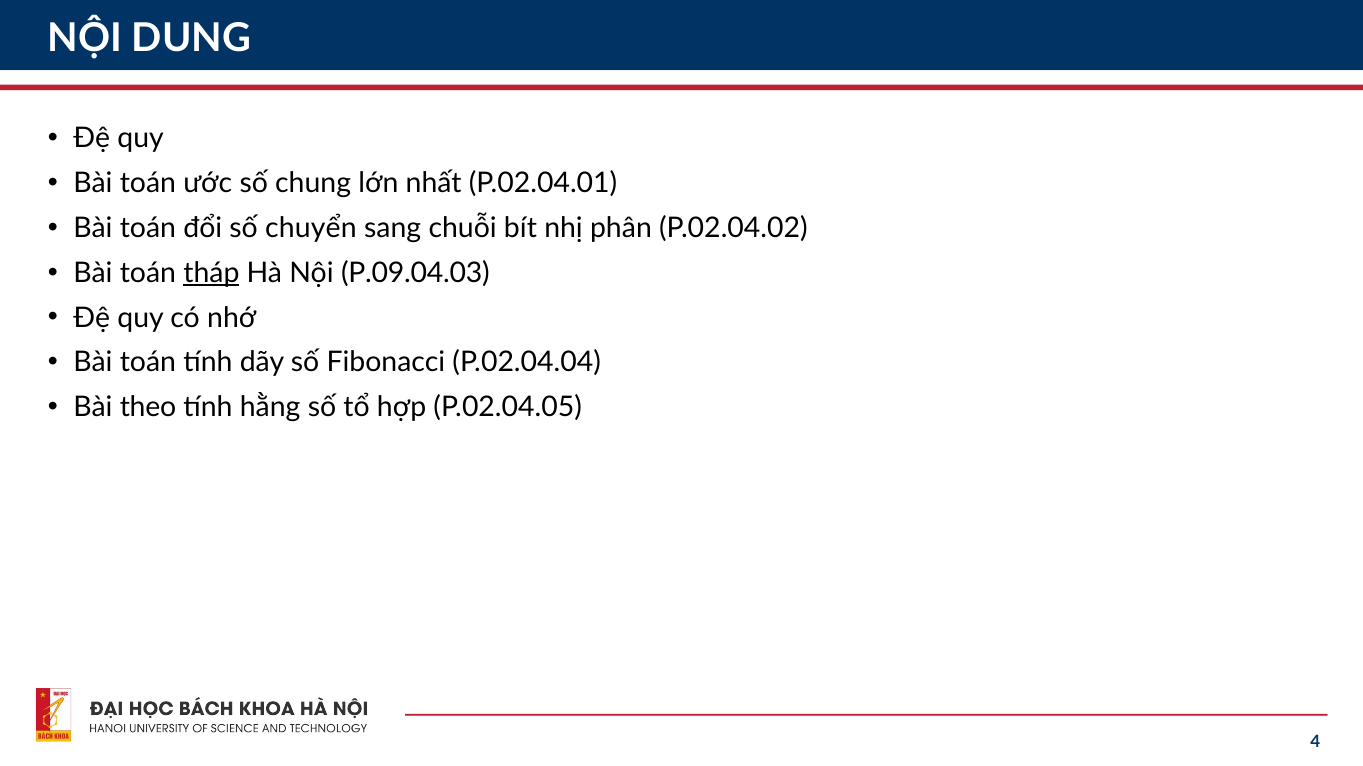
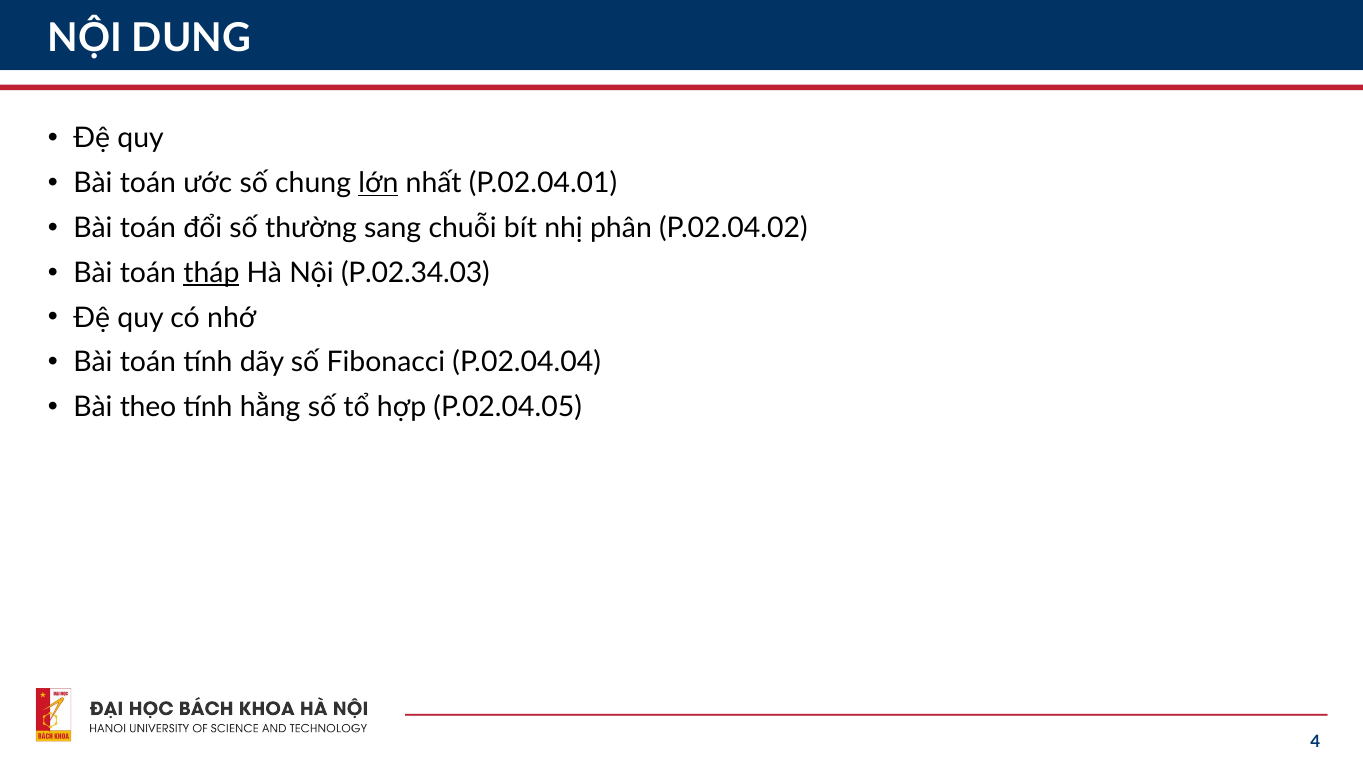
lớn underline: none -> present (378, 183)
chuyển: chuyển -> thường (311, 228)
P.09.04.03: P.09.04.03 -> P.02.34.03 (415, 273)
